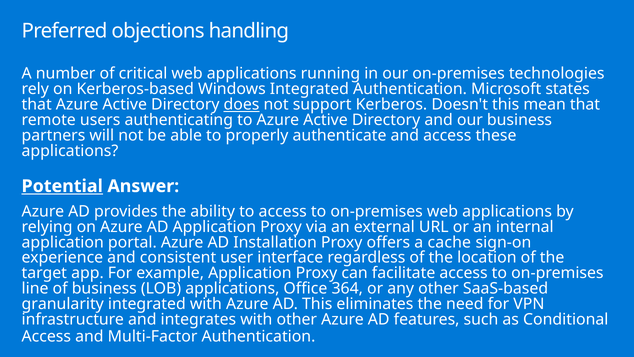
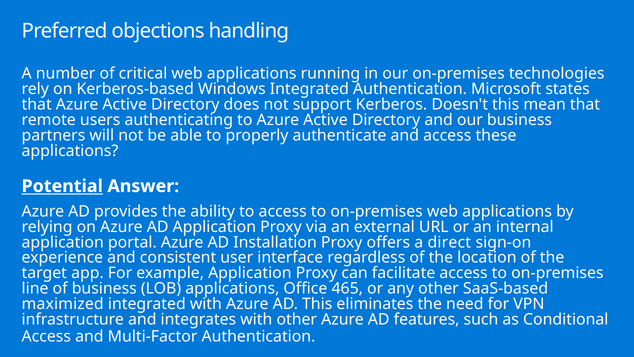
does underline: present -> none (242, 104)
cache: cache -> direct (449, 242)
364: 364 -> 465 (347, 288)
granularity: granularity -> maximized (63, 304)
